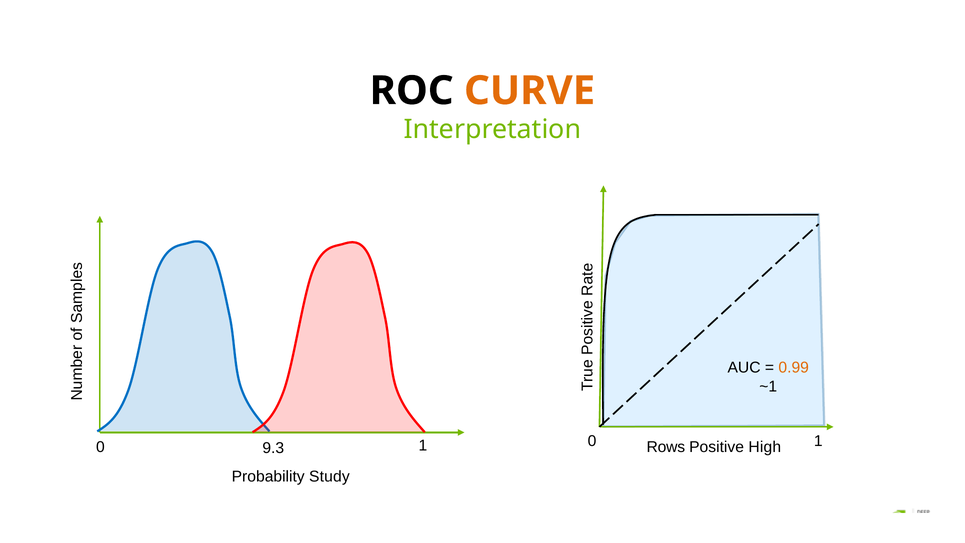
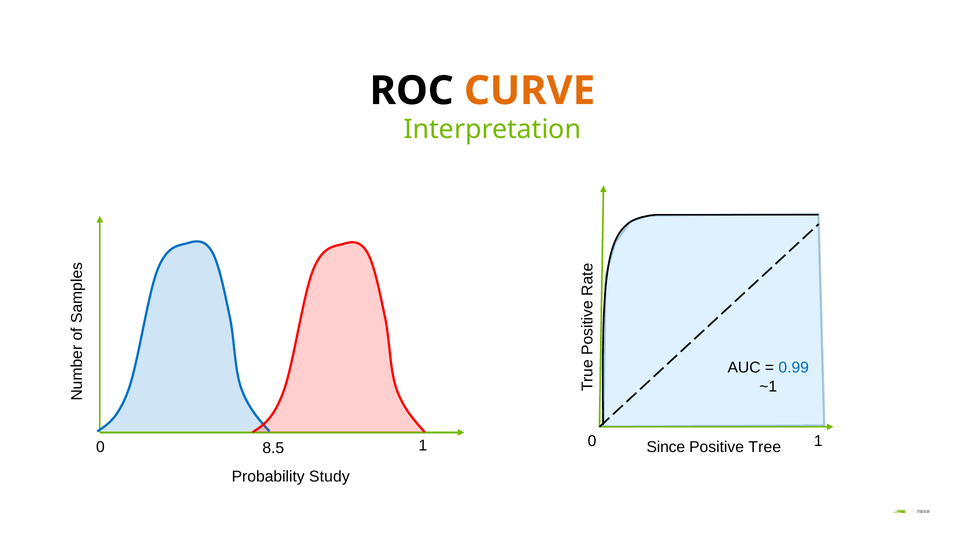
0.99 colour: orange -> blue (794, 368)
9.3: 9.3 -> 8.5 (273, 448)
Rows: Rows -> Since (666, 447)
High: High -> Tree (765, 447)
